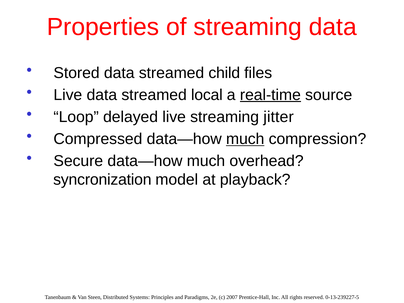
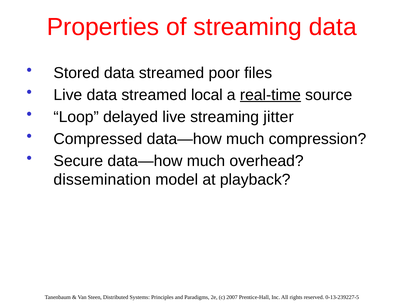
child: child -> poor (224, 73)
much underline: present -> none (245, 139)
syncronization: syncronization -> dissemination (102, 180)
